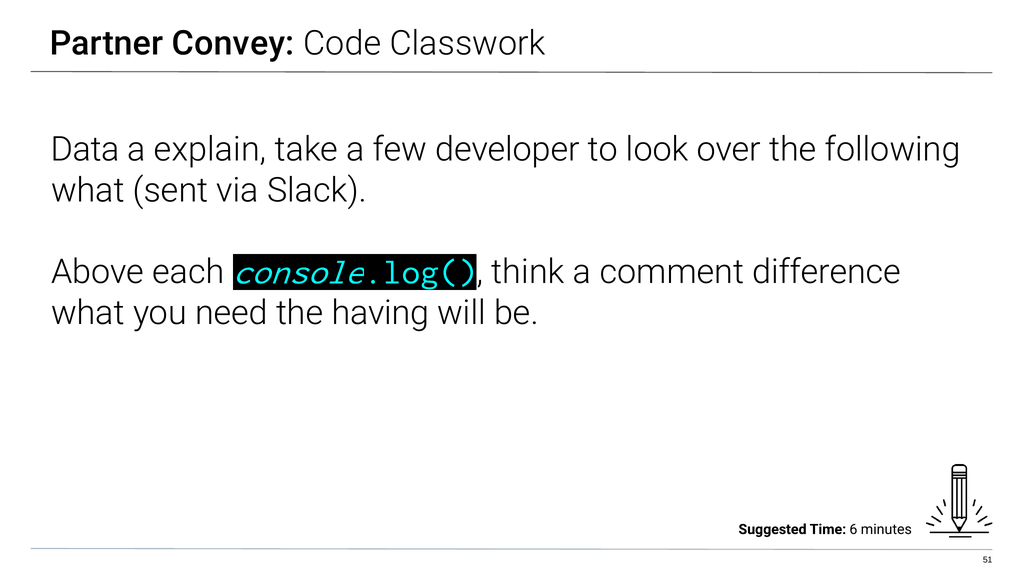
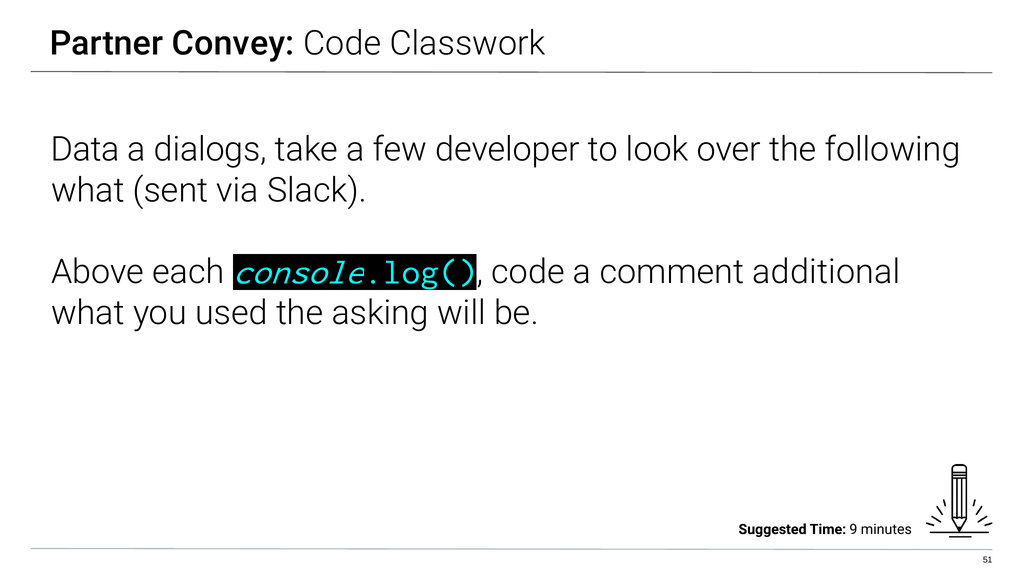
explain: explain -> dialogs (210, 150)
think: think -> code (528, 272)
difference: difference -> additional (826, 272)
need: need -> used (231, 313)
having: having -> asking (380, 313)
6: 6 -> 9 (853, 530)
